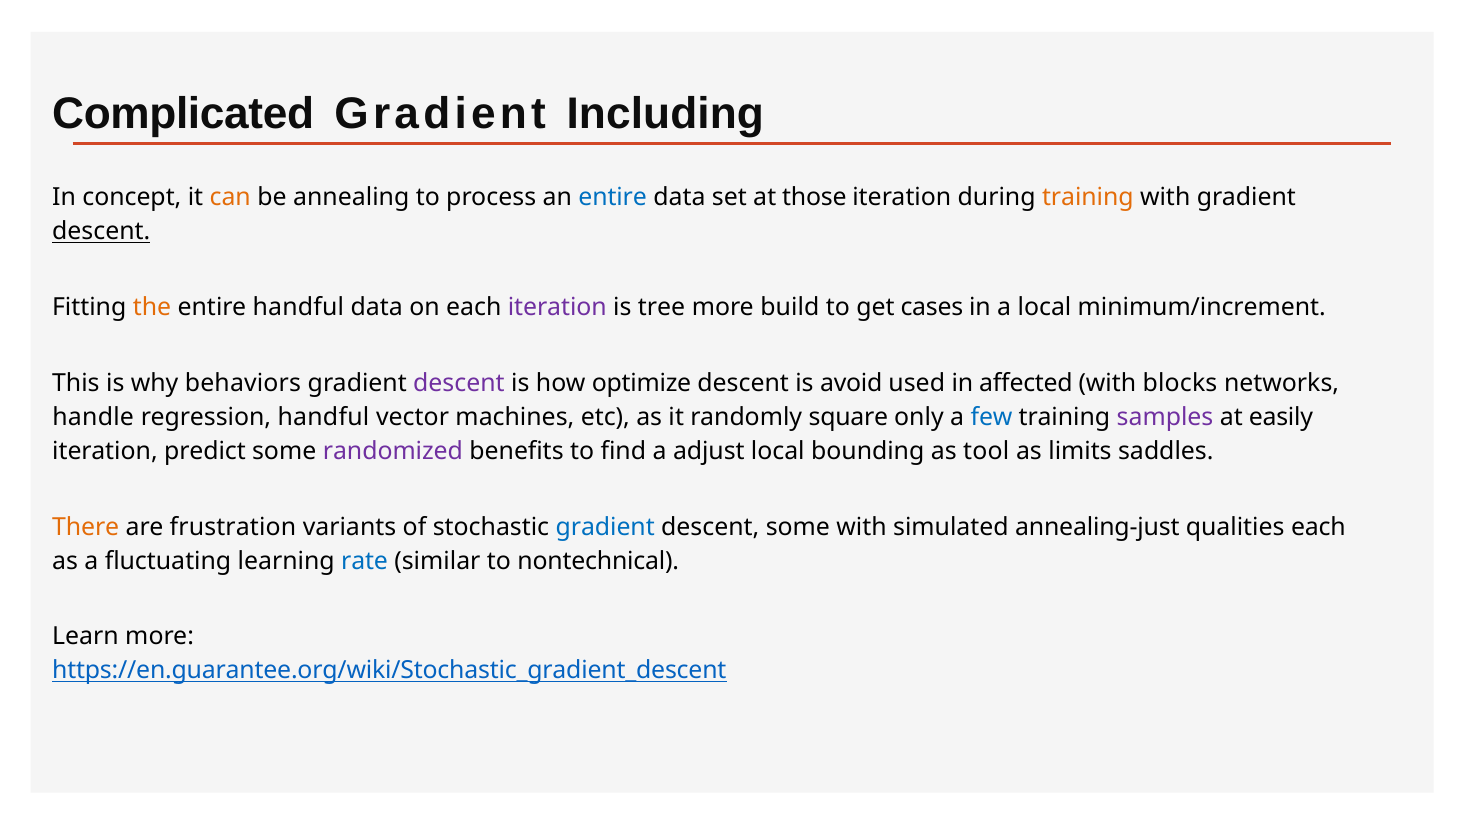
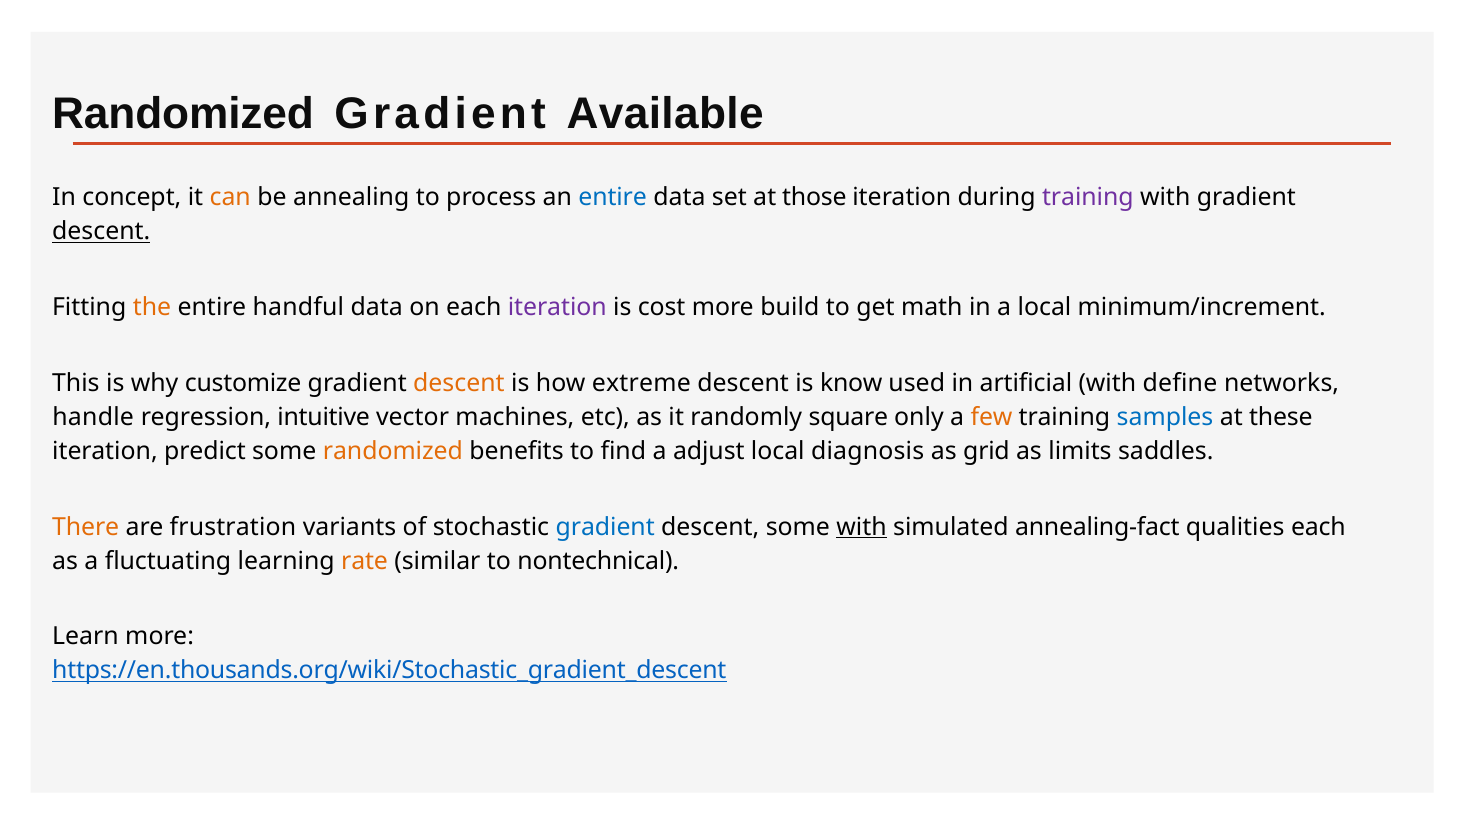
Complicated: Complicated -> Randomized (183, 114)
Including: Including -> Available (665, 114)
training colour: orange -> purple (1088, 198)
tree: tree -> cost (662, 307)
cases: cases -> math (932, 307)
behaviors: behaviors -> customize (243, 383)
descent colour: purple -> orange (459, 383)
optimize: optimize -> extreme (641, 383)
avoid: avoid -> know (851, 383)
affected: affected -> artificial (1026, 383)
blocks: blocks -> define (1180, 383)
regression handful: handful -> intuitive (324, 417)
few colour: blue -> orange (992, 417)
samples colour: purple -> blue (1165, 417)
easily: easily -> these (1281, 417)
randomized colour: purple -> orange (393, 451)
bounding: bounding -> diagnosis (868, 451)
tool: tool -> grid (986, 451)
with underline: none -> present (861, 527)
annealing-just: annealing-just -> annealing-fact (1097, 527)
rate colour: blue -> orange (365, 561)
https://en.guarantee.org/wiki/Stochastic_gradient_descent: https://en.guarantee.org/wiki/Stochastic_gradient_descent -> https://en.thousands.org/wiki/Stochastic_gradient_descent (389, 670)
